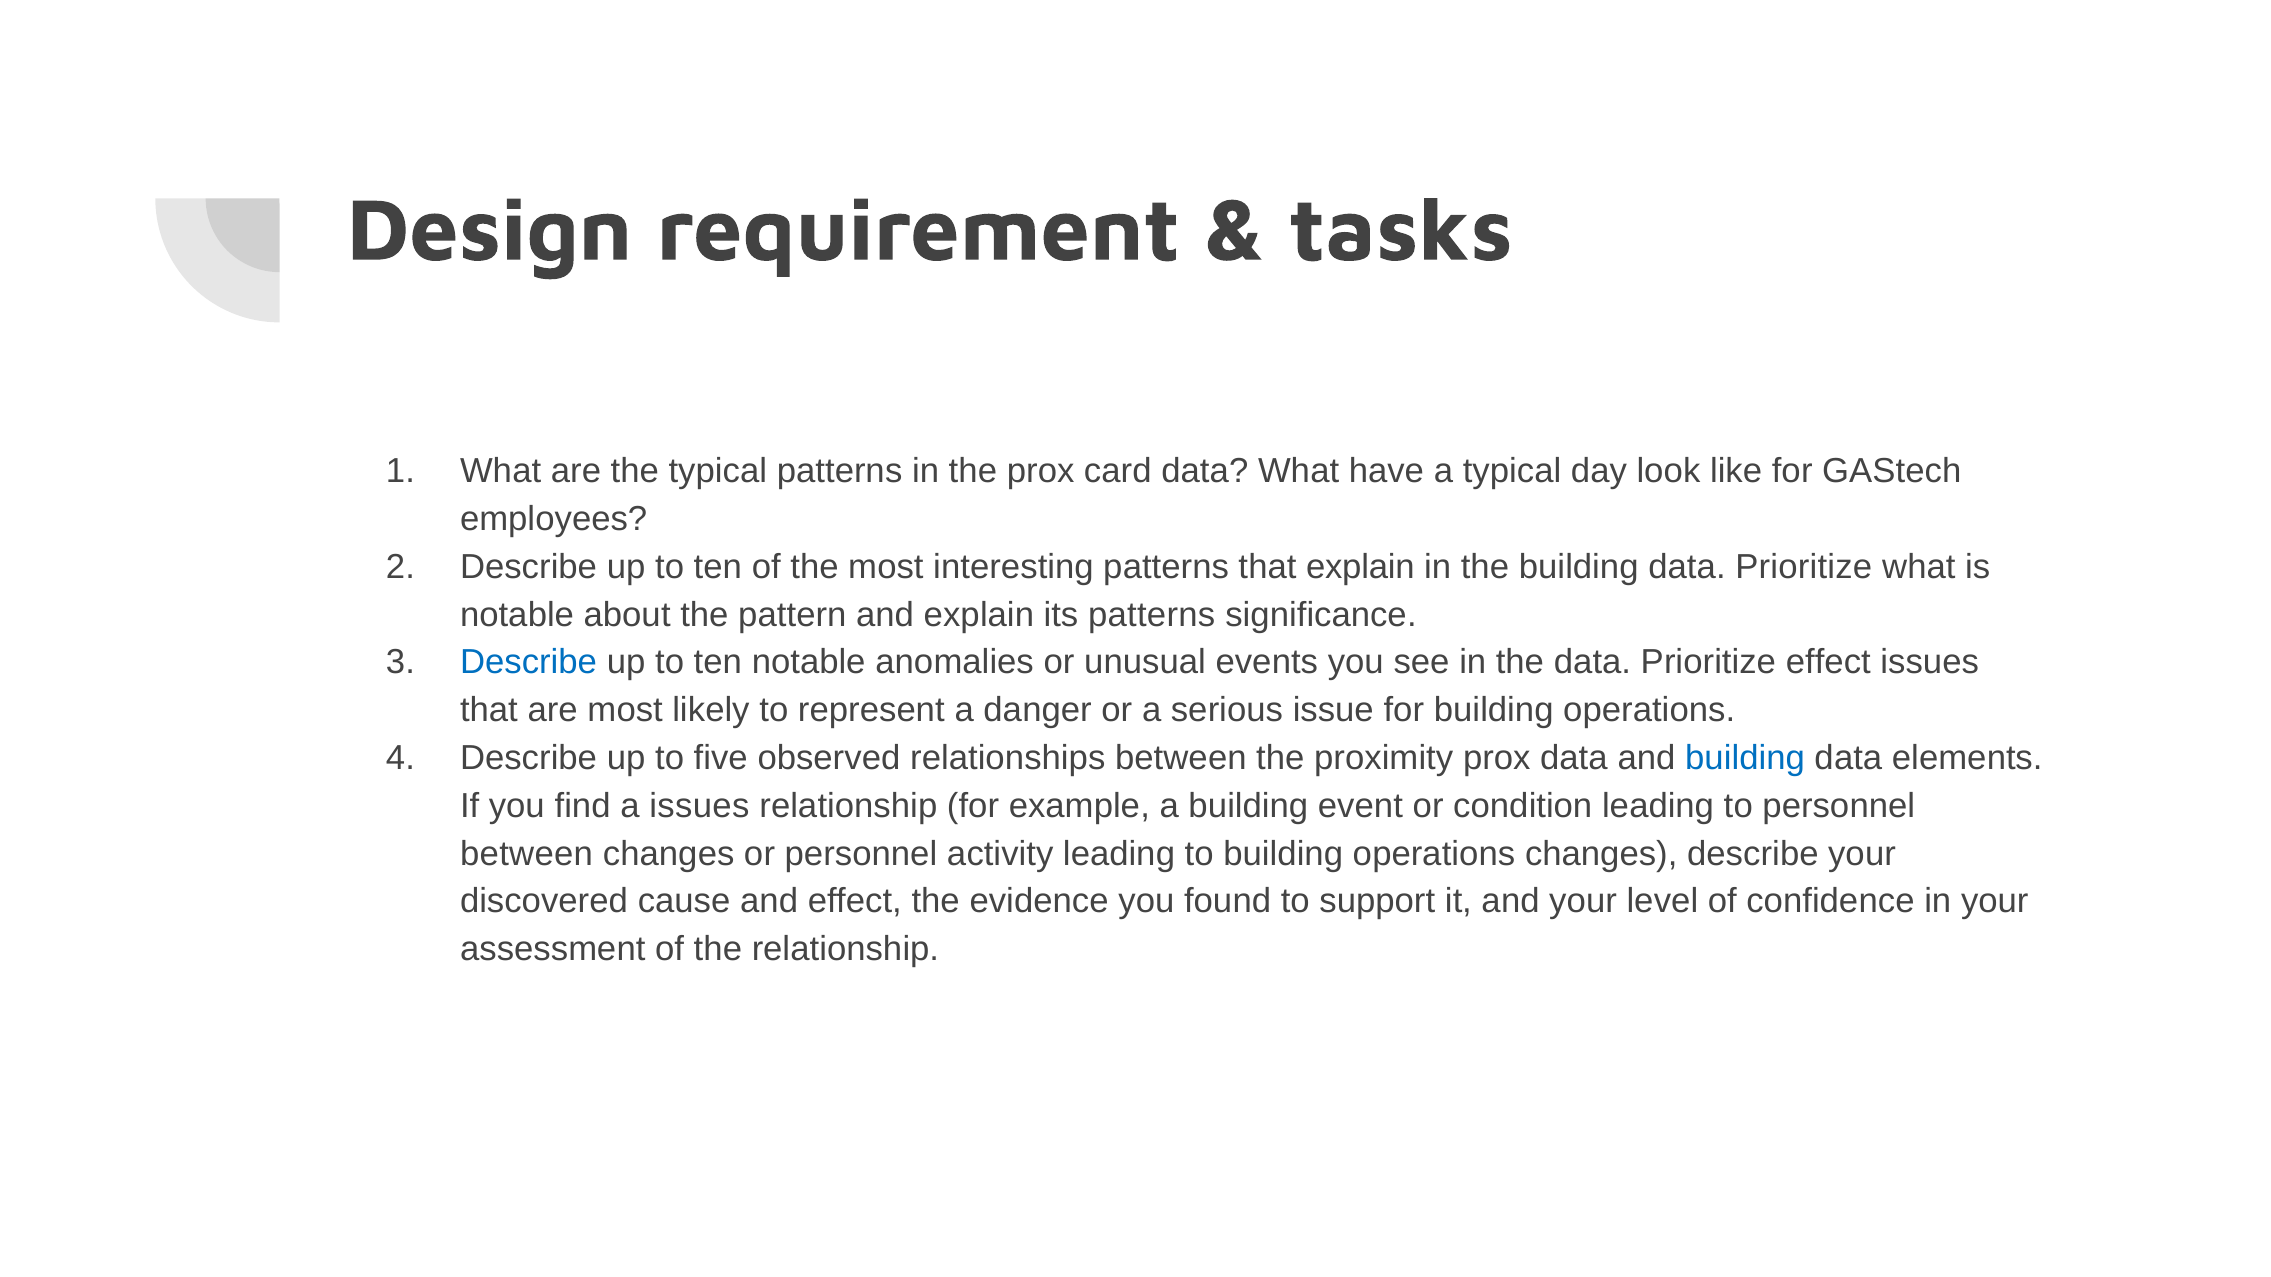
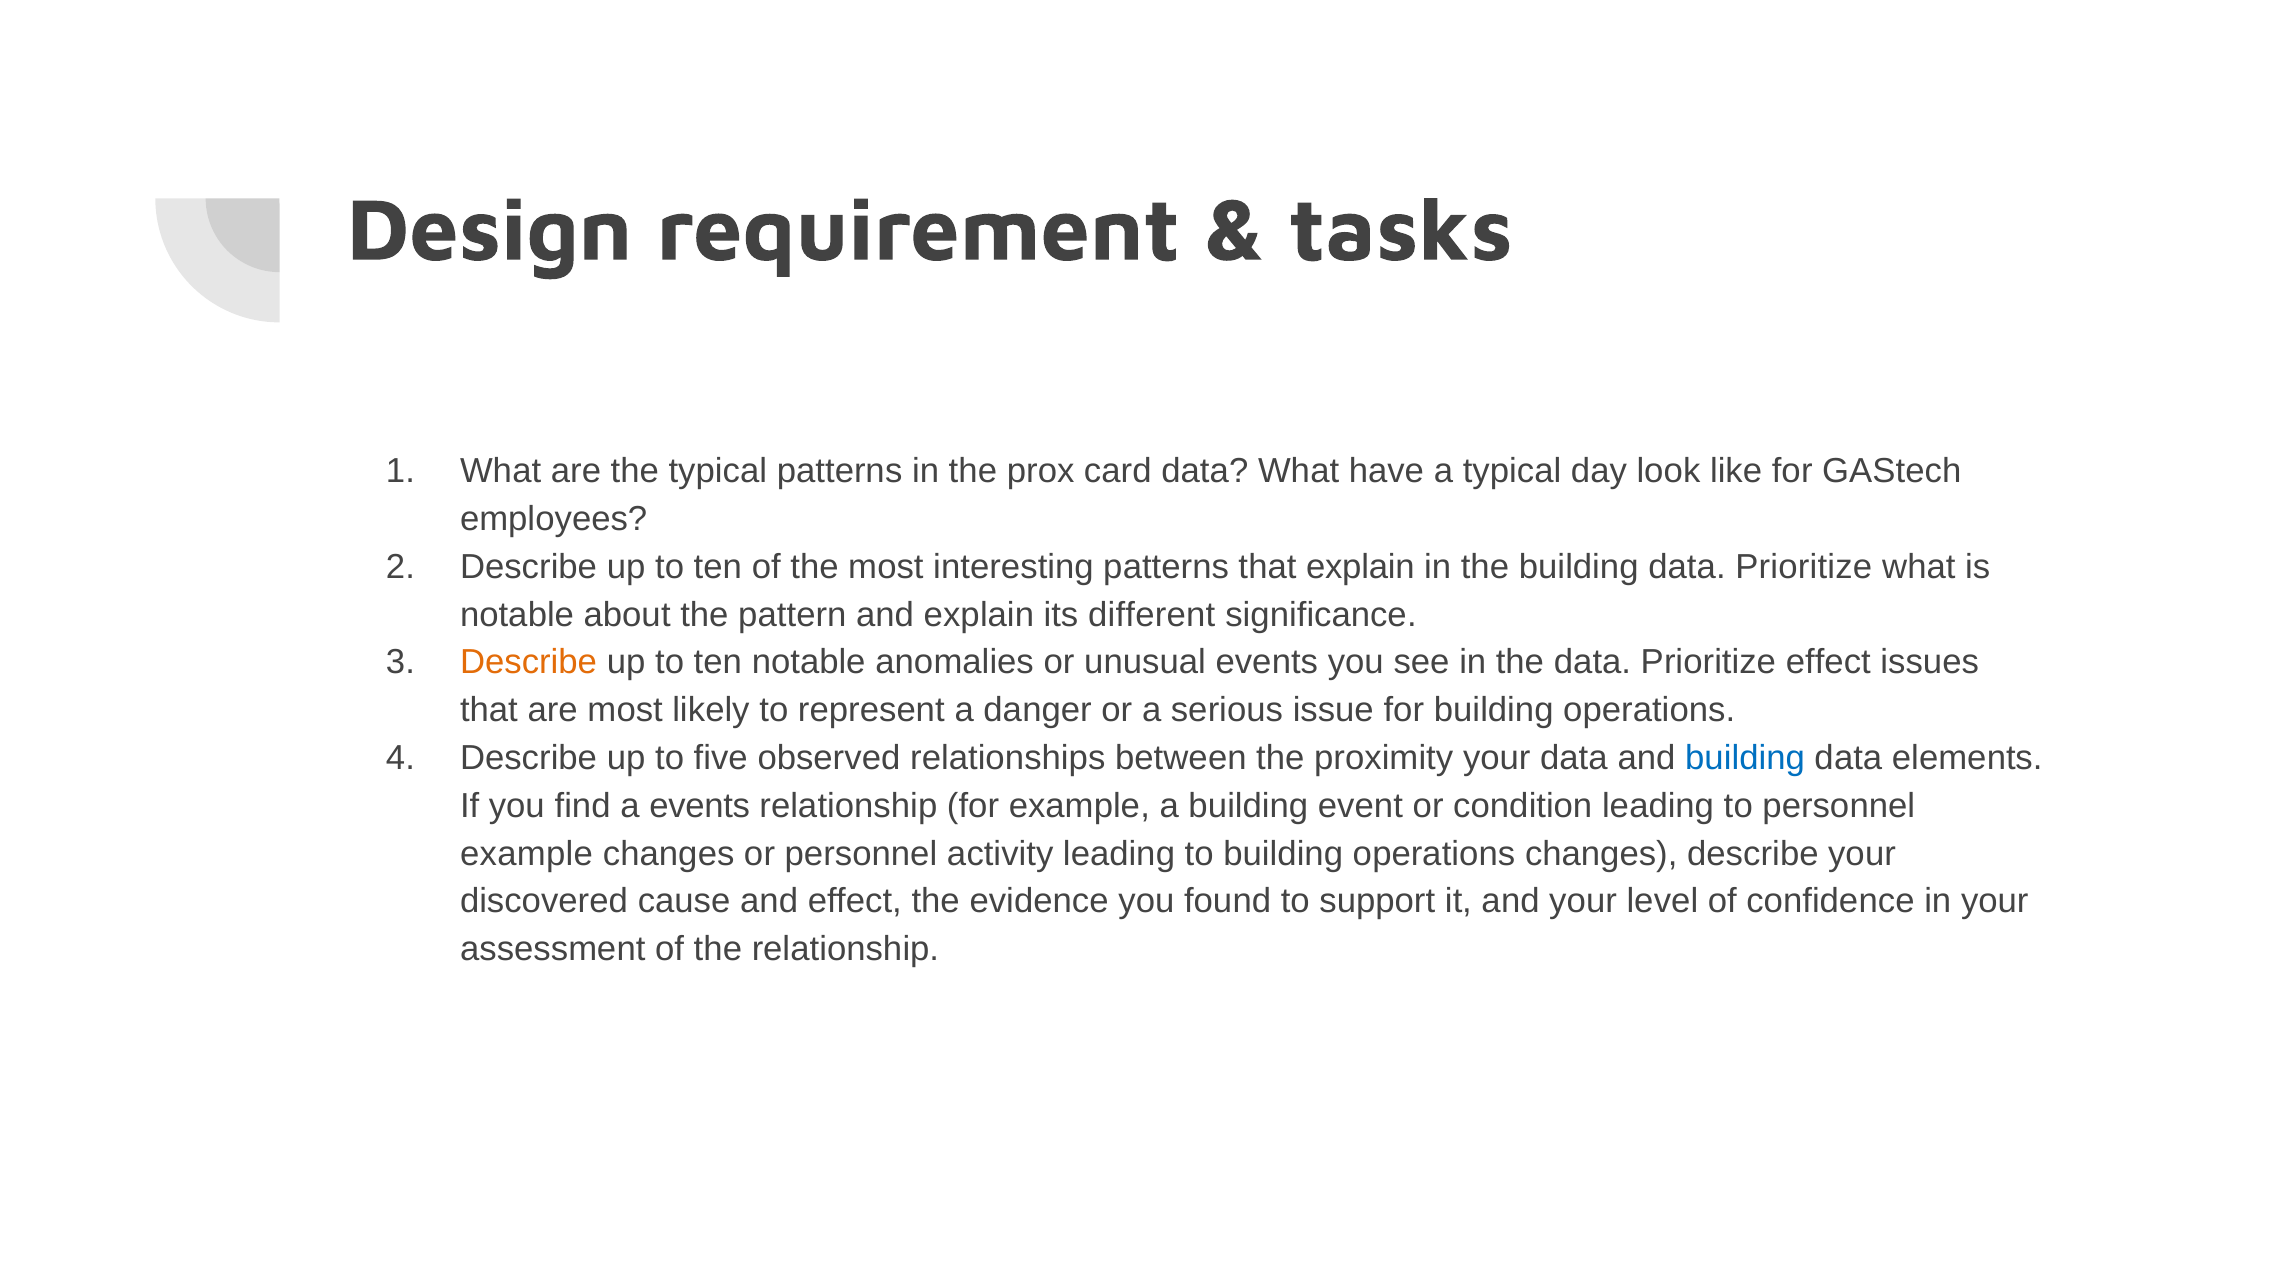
its patterns: patterns -> different (1152, 615)
Describe colour: blue -> orange (529, 663)
proximity prox: prox -> your (1497, 758)
a issues: issues -> events (700, 806)
between: between -> example (527, 854)
